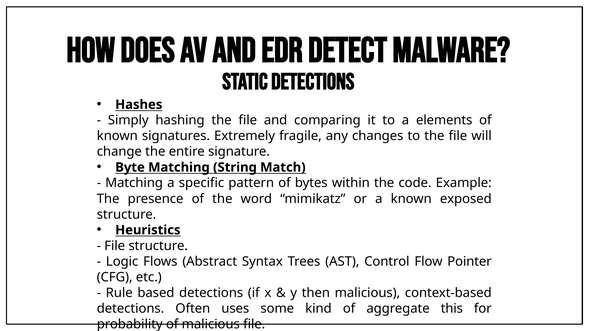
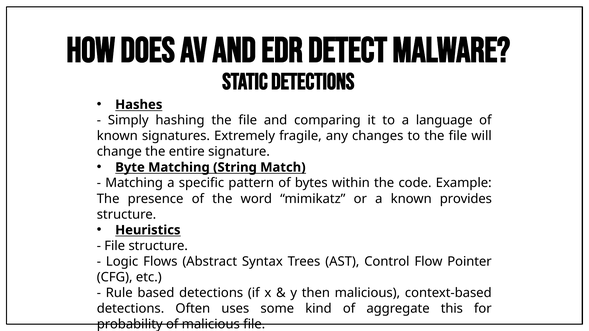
elements: elements -> language (444, 120)
exposed: exposed -> provides (466, 199)
